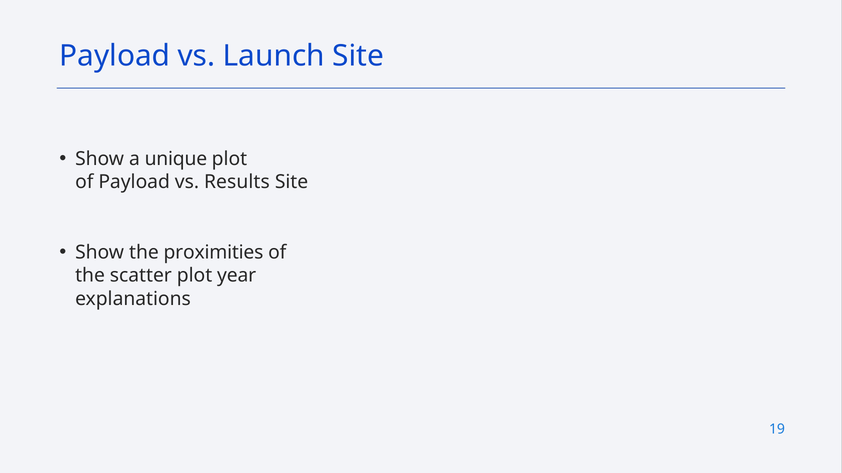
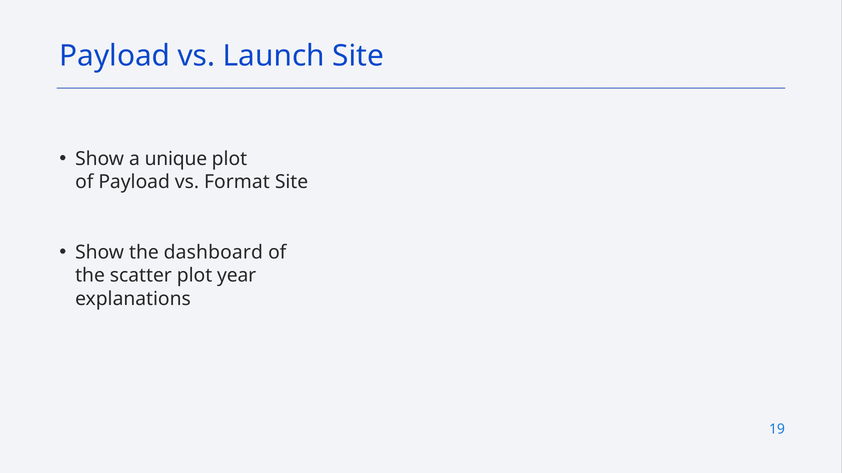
Results: Results -> Format (237, 182)
proximities: proximities -> dashboard (213, 253)
